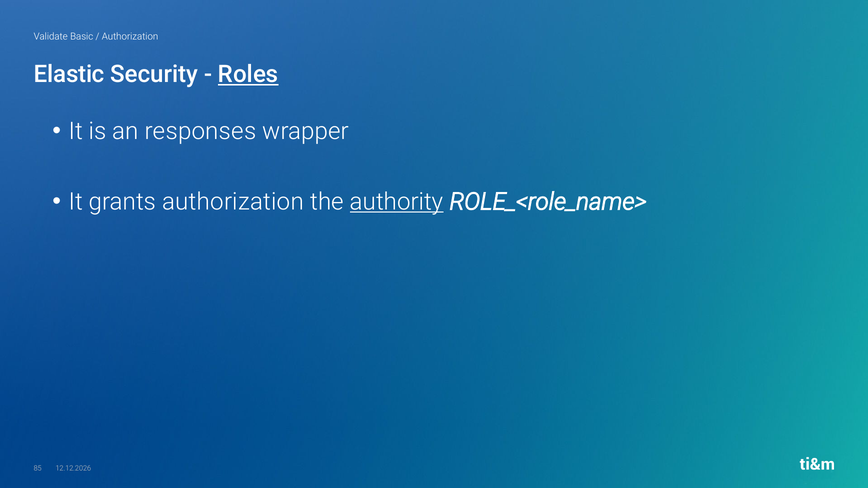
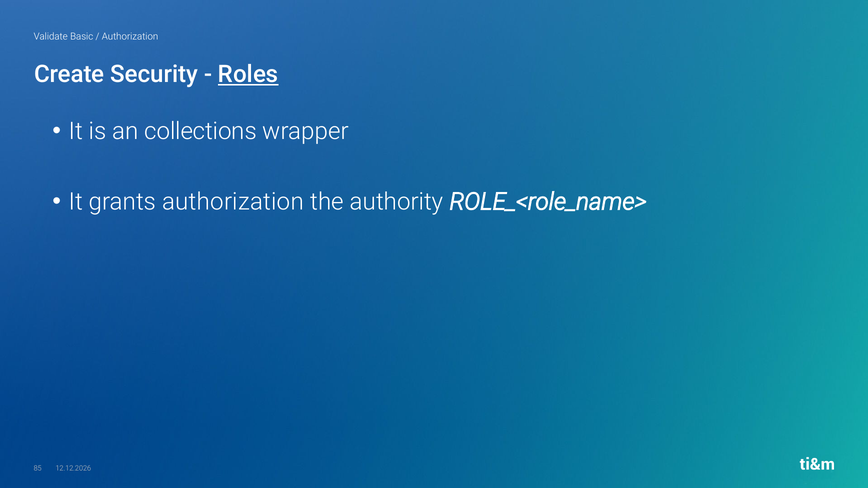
Elastic: Elastic -> Create (69, 74)
responses: responses -> collections (201, 131)
authority underline: present -> none (397, 202)
